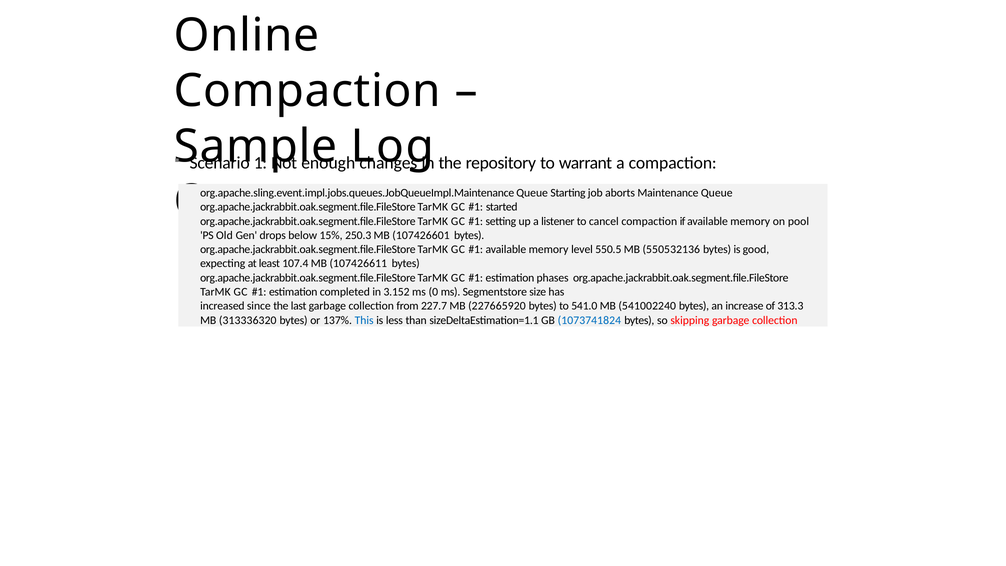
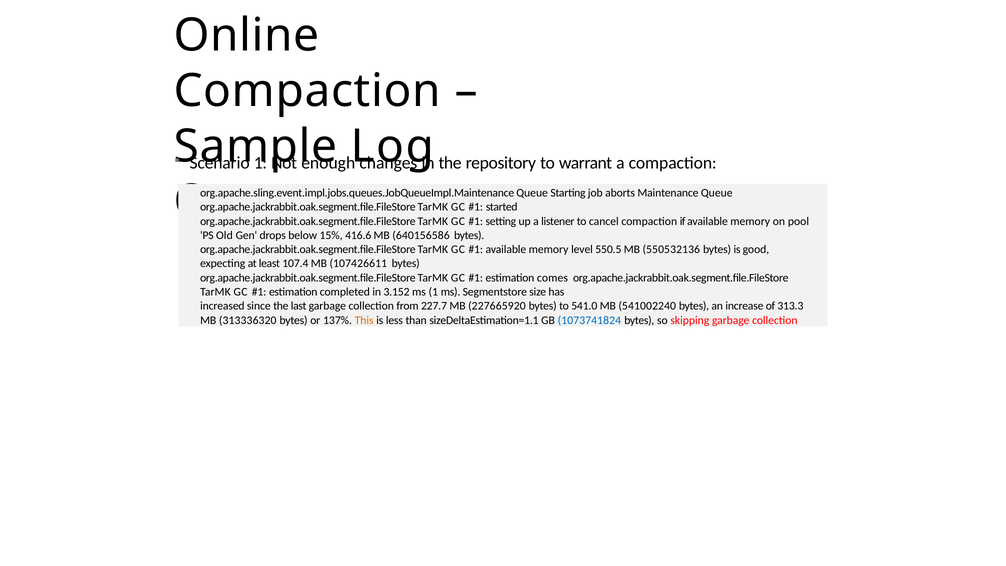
250.3: 250.3 -> 416.6 (358, 235)
107426601: 107426601 -> 640156586 (421, 235)
phases: phases -> comes (552, 278)
ms 0: 0 -> 1 (433, 292)
This colour: blue -> orange (364, 320)
